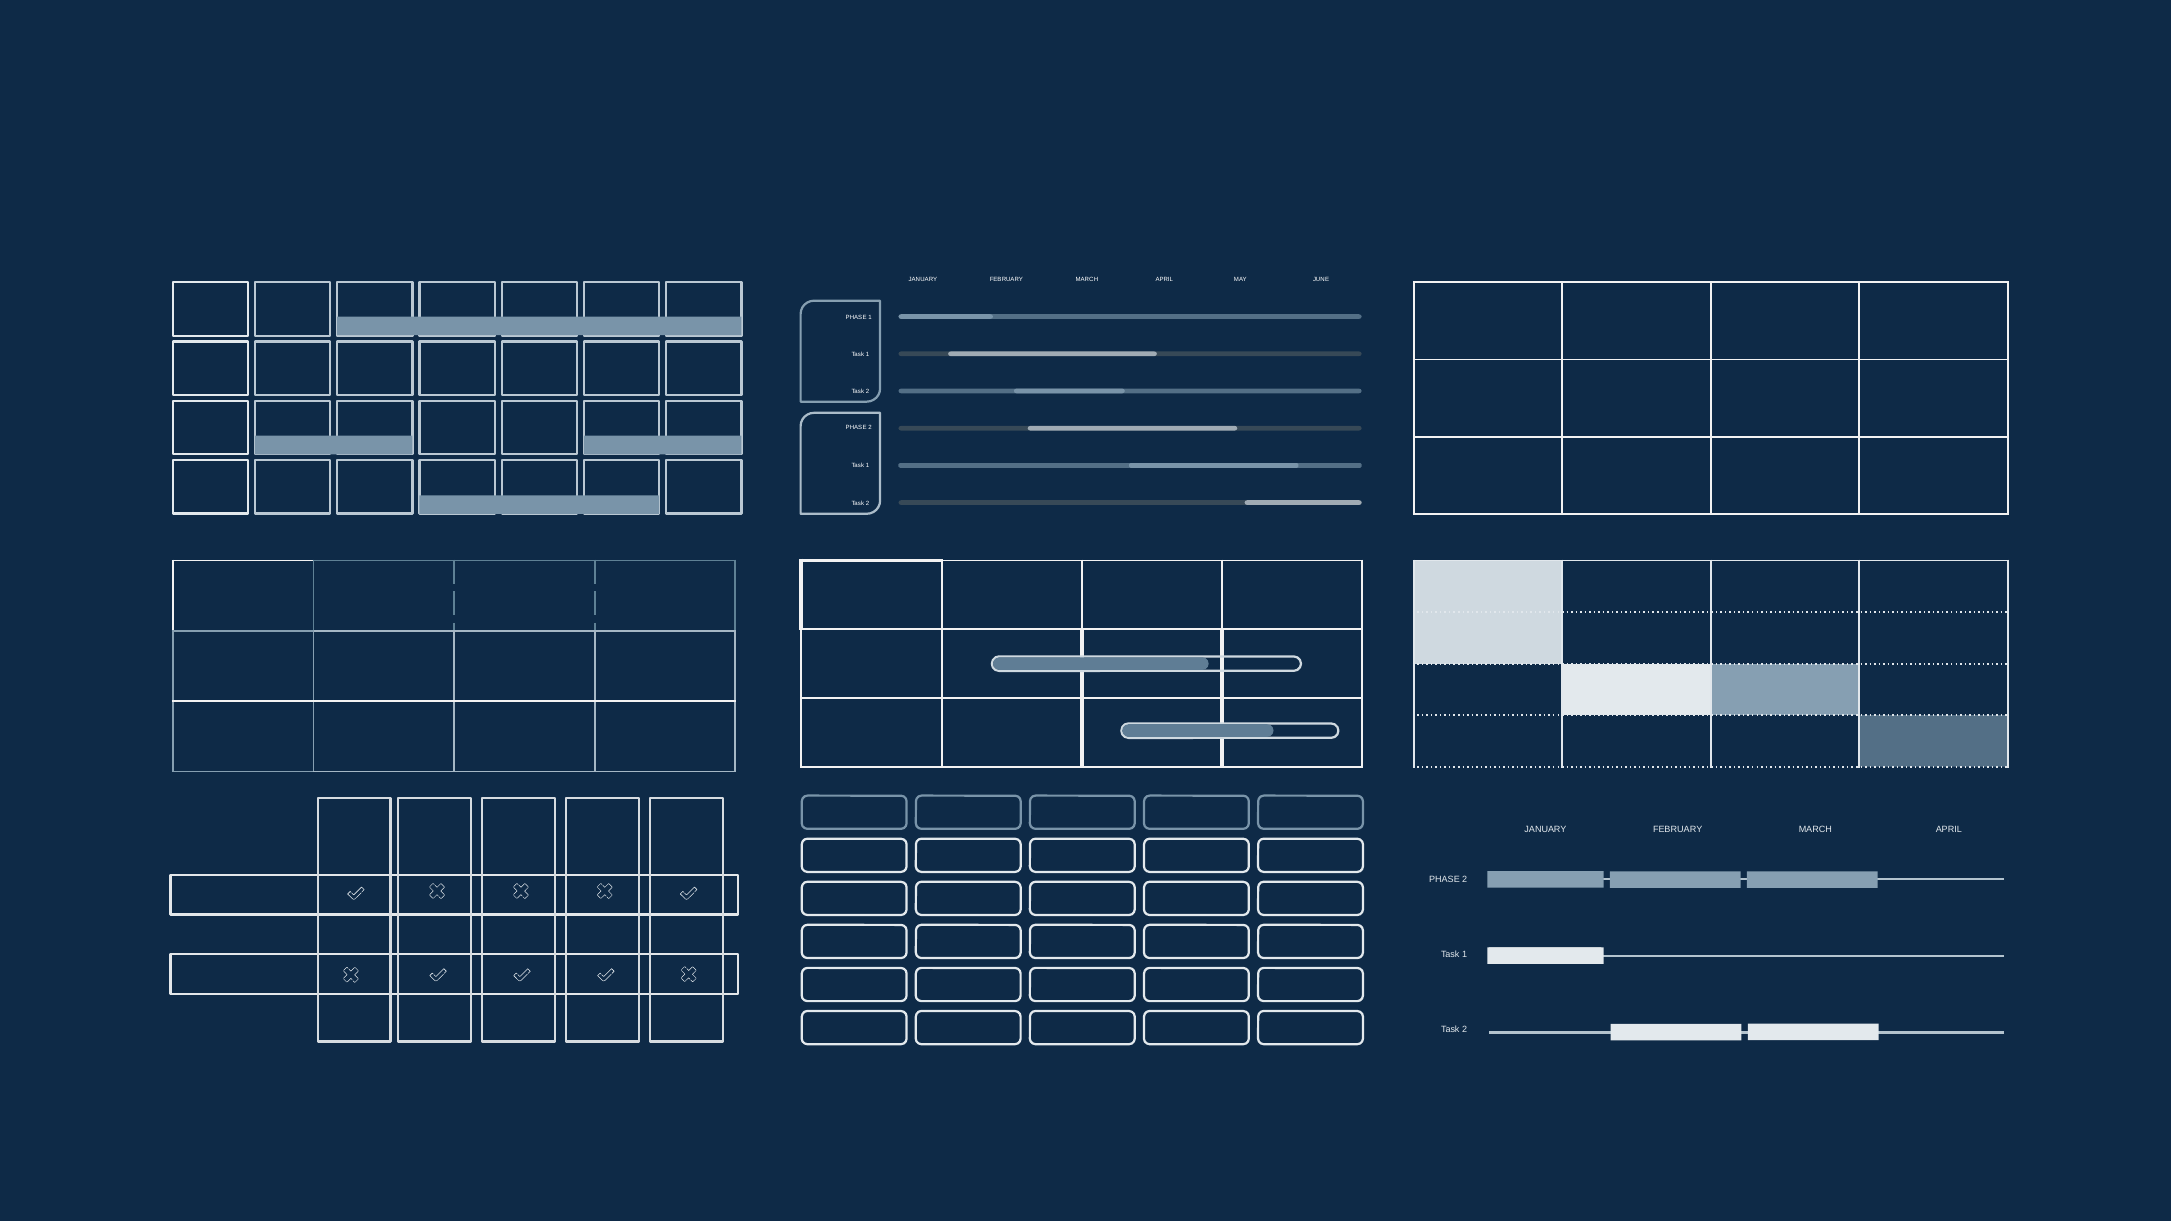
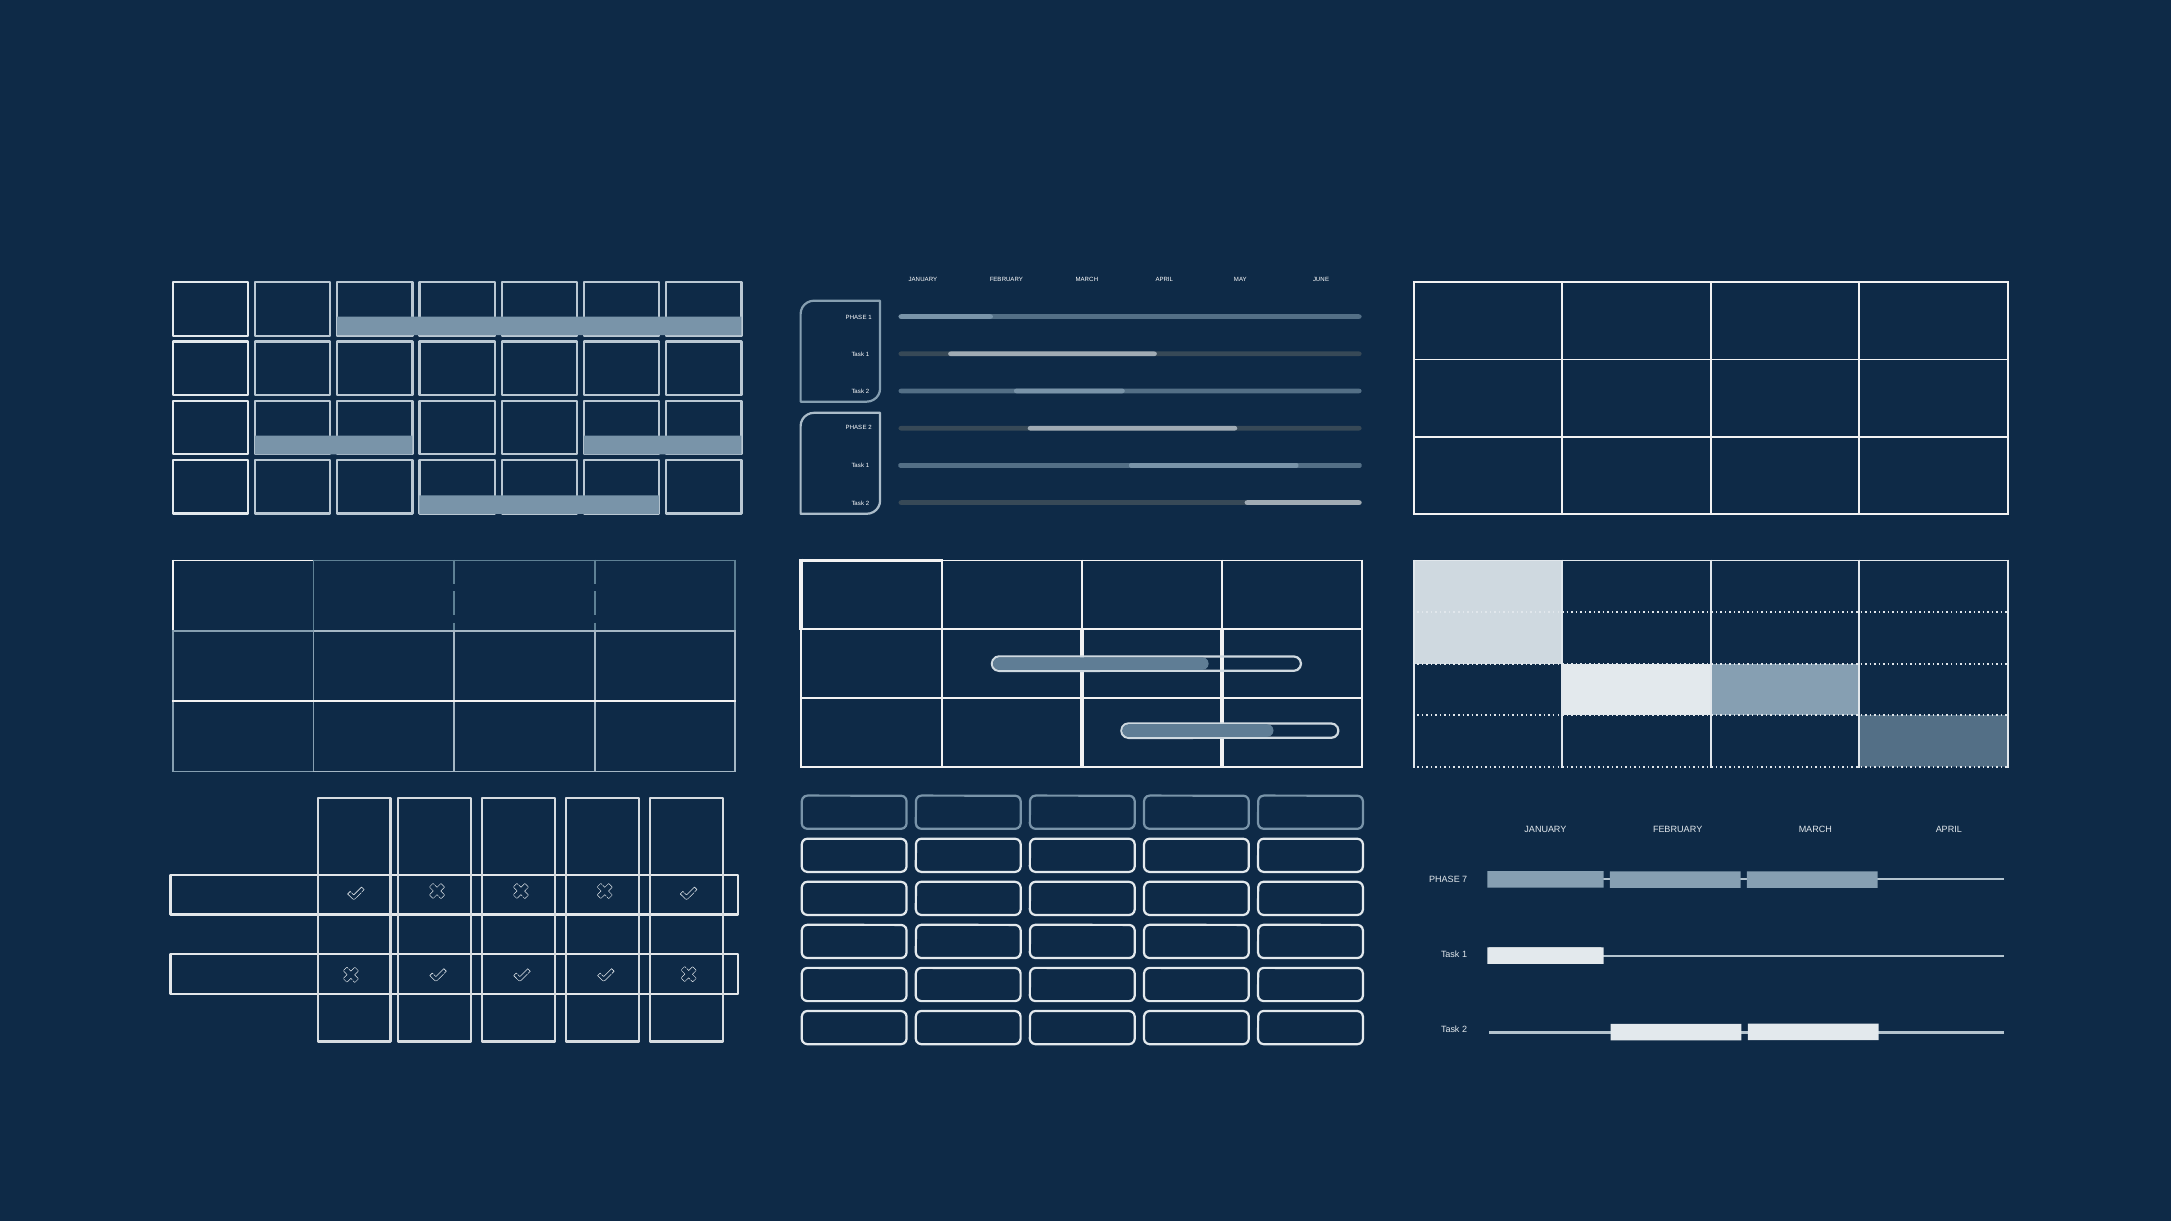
2: 2 -> 7 (1465, 880)
